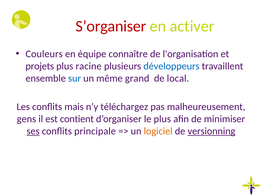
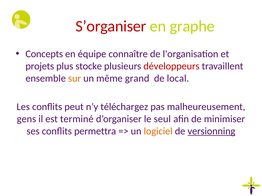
activer: activer -> graphe (192, 26)
Couleurs: Couleurs -> Concepts (44, 54)
racine: racine -> stocke (89, 66)
développeurs colour: blue -> red (171, 66)
sur colour: blue -> orange (75, 78)
mais: mais -> peut (74, 107)
contient: contient -> terminé (77, 119)
le plus: plus -> seul (162, 119)
ses underline: present -> none (33, 131)
principale: principale -> permettra (95, 131)
